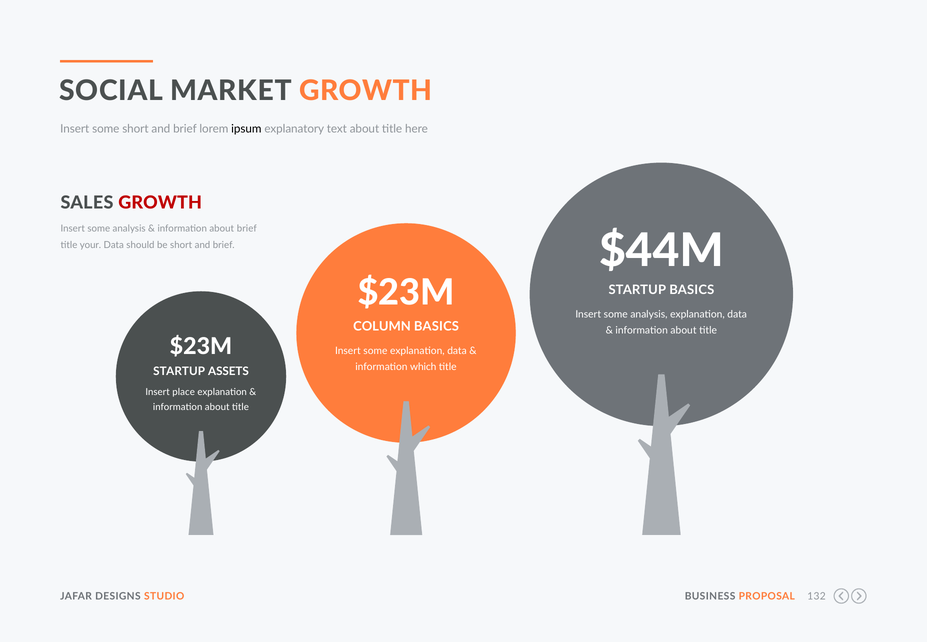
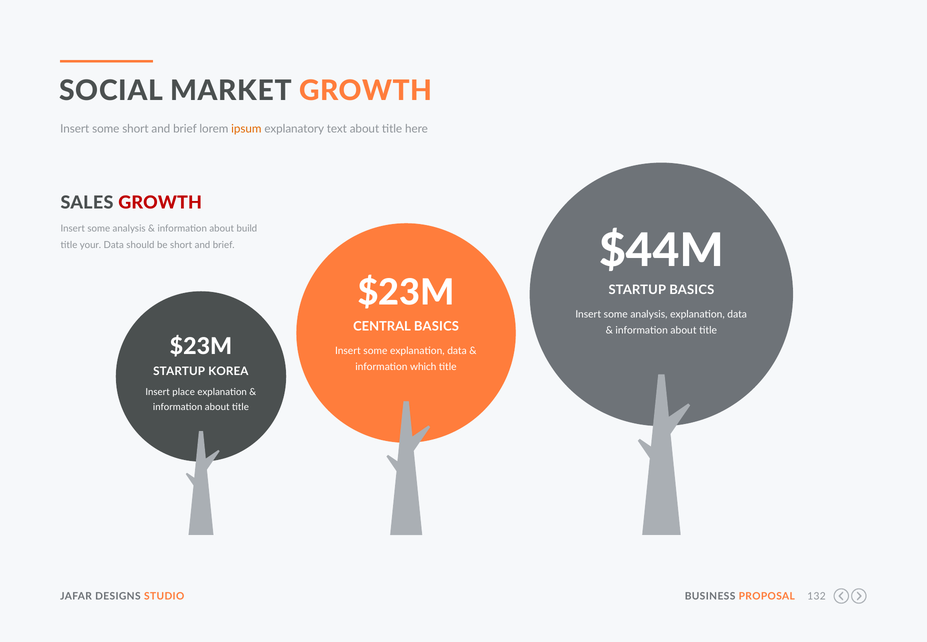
ipsum colour: black -> orange (246, 129)
about brief: brief -> build (247, 229)
COLUMN: COLUMN -> CENTRAL (382, 326)
ASSETS: ASSETS -> KOREA (228, 371)
